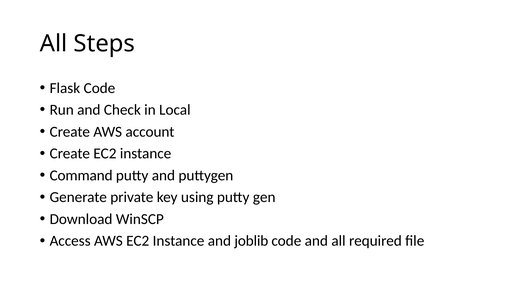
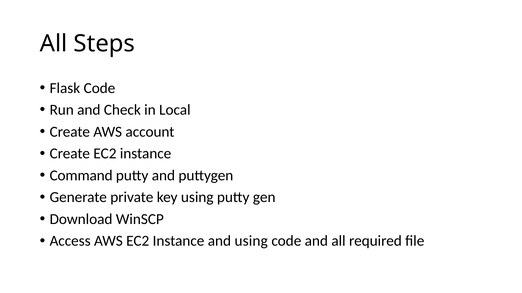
and joblib: joblib -> using (251, 241)
